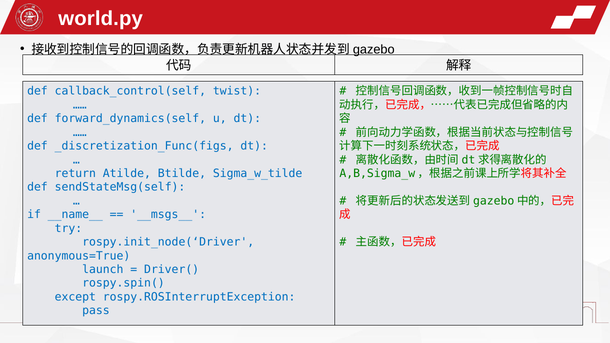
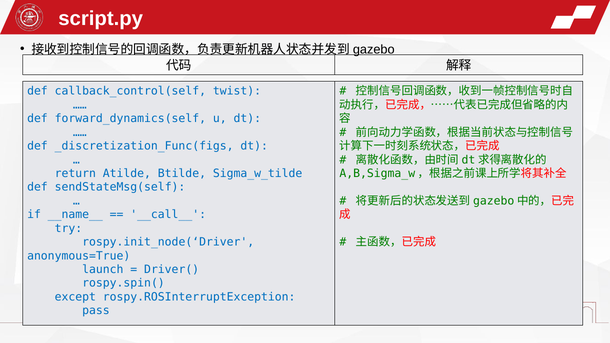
world.py: world.py -> script.py (101, 19)
__msgs__: __msgs__ -> __call__ (168, 215)
